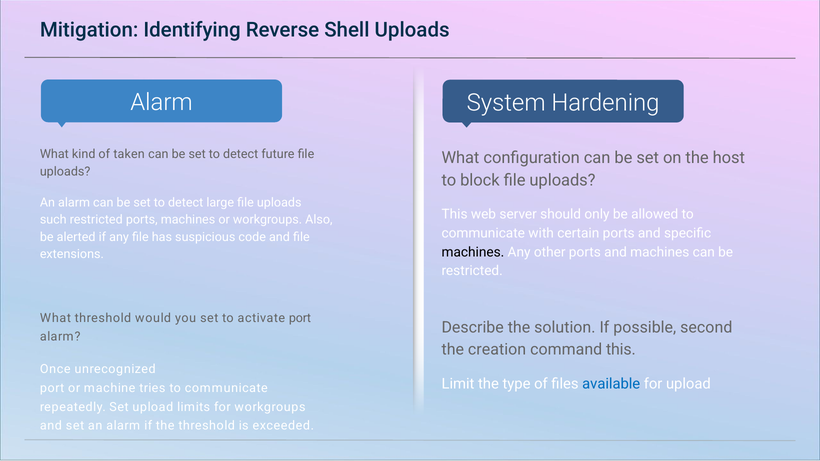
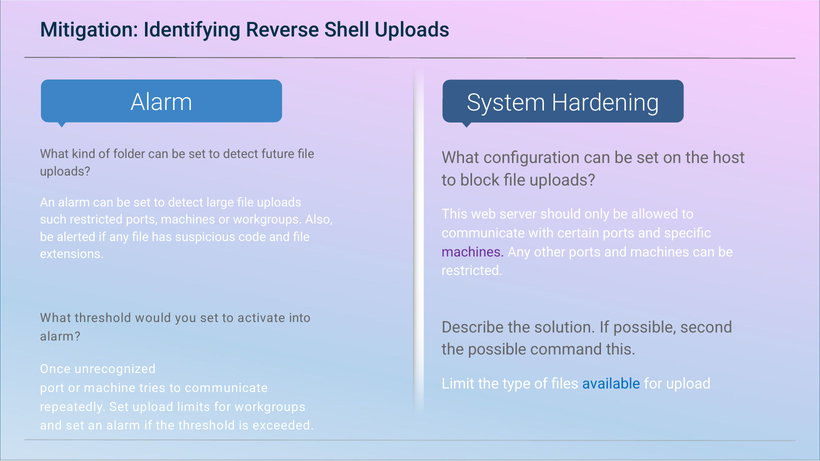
taken: taken -> folder (129, 154)
machines colour: black -> purple (473, 252)
activate port: port -> into (300, 318)
the creation: creation -> possible (497, 350)
